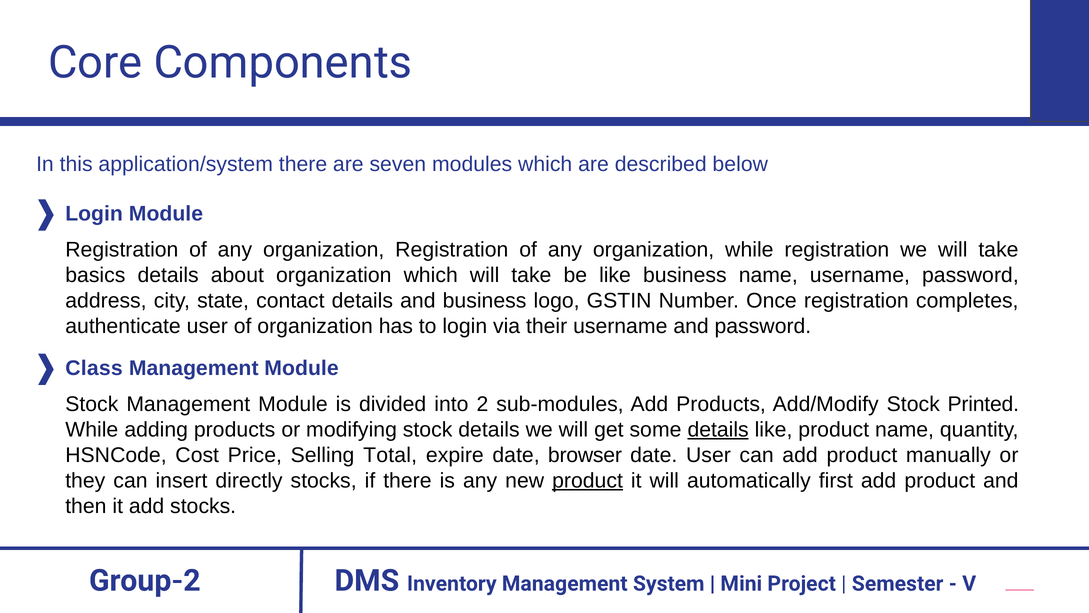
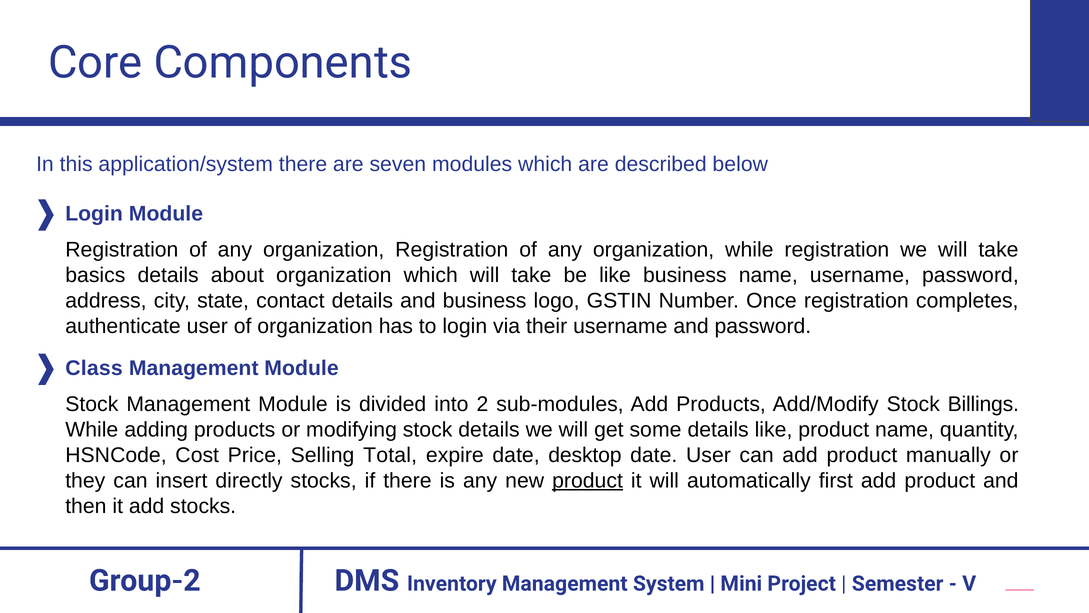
Printed: Printed -> Billings (983, 404)
details underline: present -> none (718, 429)
browser: browser -> desktop (585, 455)
